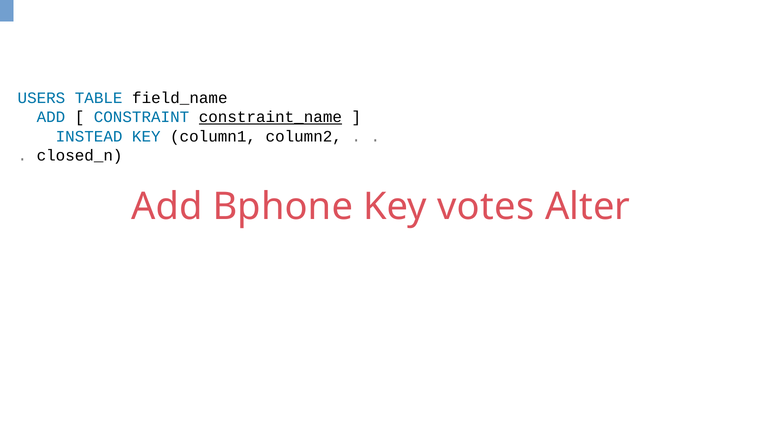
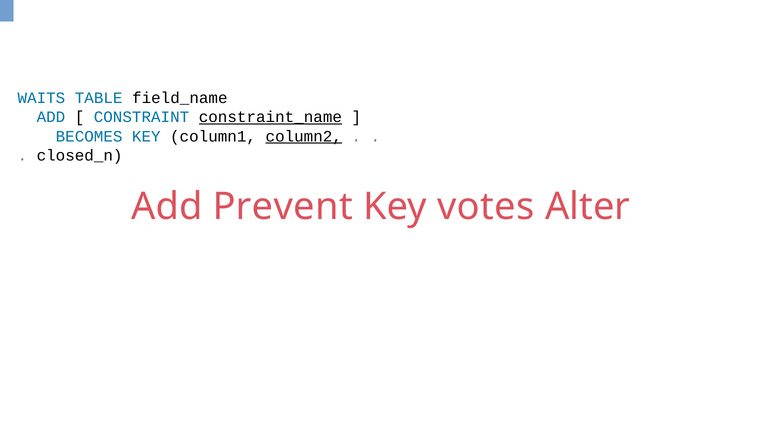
USERS: USERS -> WAITS (41, 98)
INSTEAD: INSTEAD -> BECOMES (89, 136)
column2 underline: none -> present (304, 136)
Bphone: Bphone -> Prevent (283, 207)
